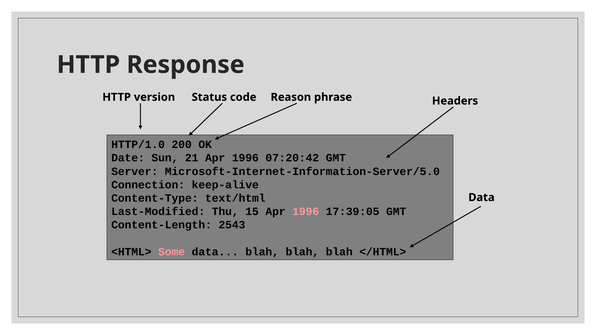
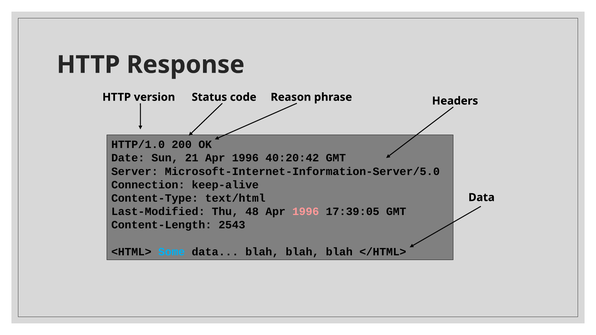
07:20:42: 07:20:42 -> 40:20:42 (292, 158)
15: 15 -> 48 (252, 212)
Some colour: pink -> light blue (172, 252)
